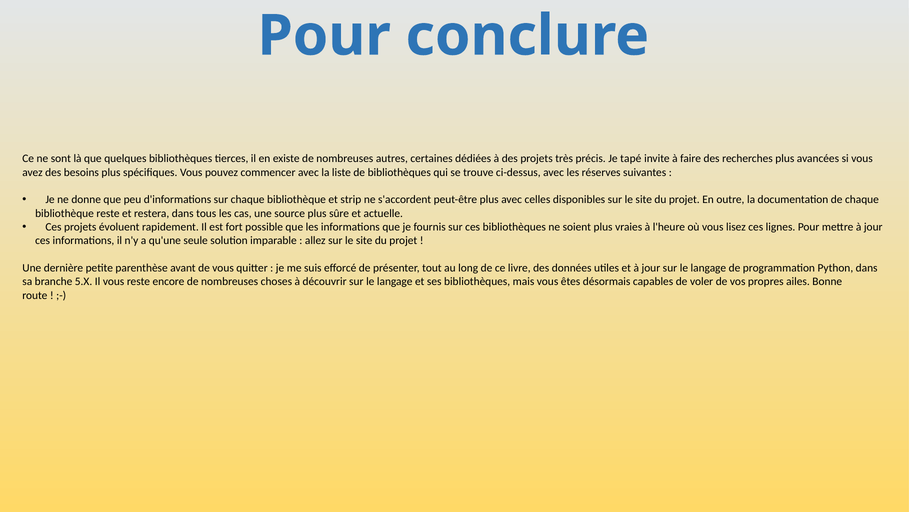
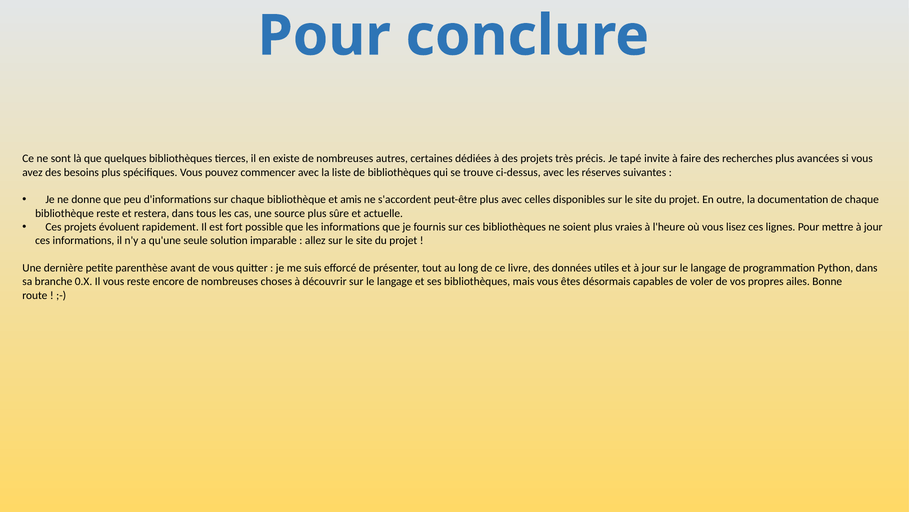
strip: strip -> amis (351, 200)
5.X: 5.X -> 0.X (84, 282)
